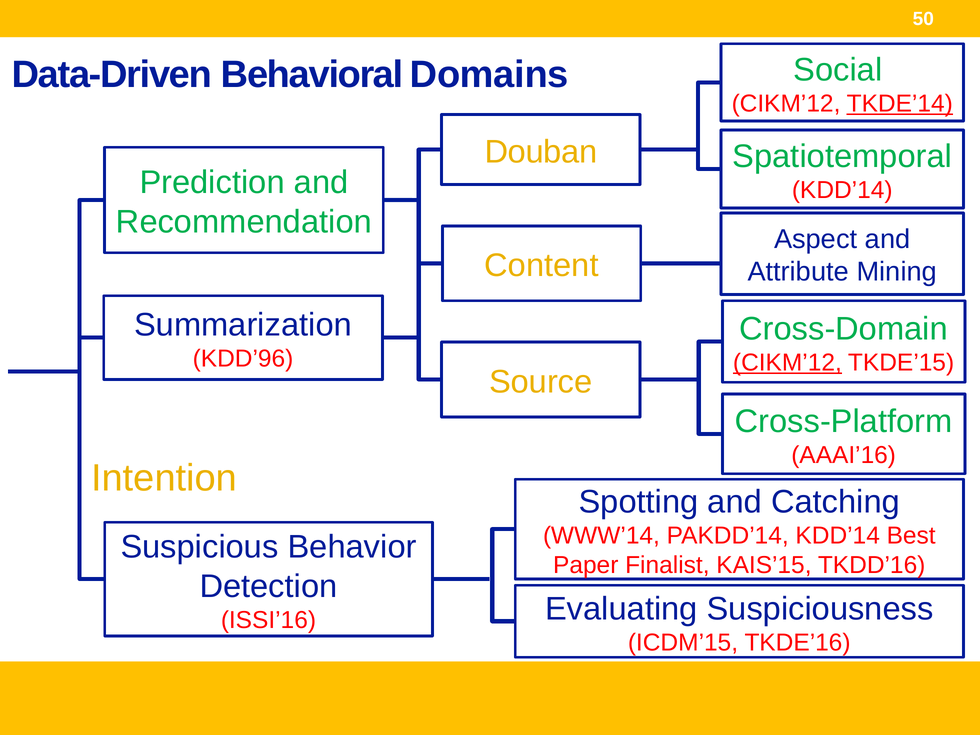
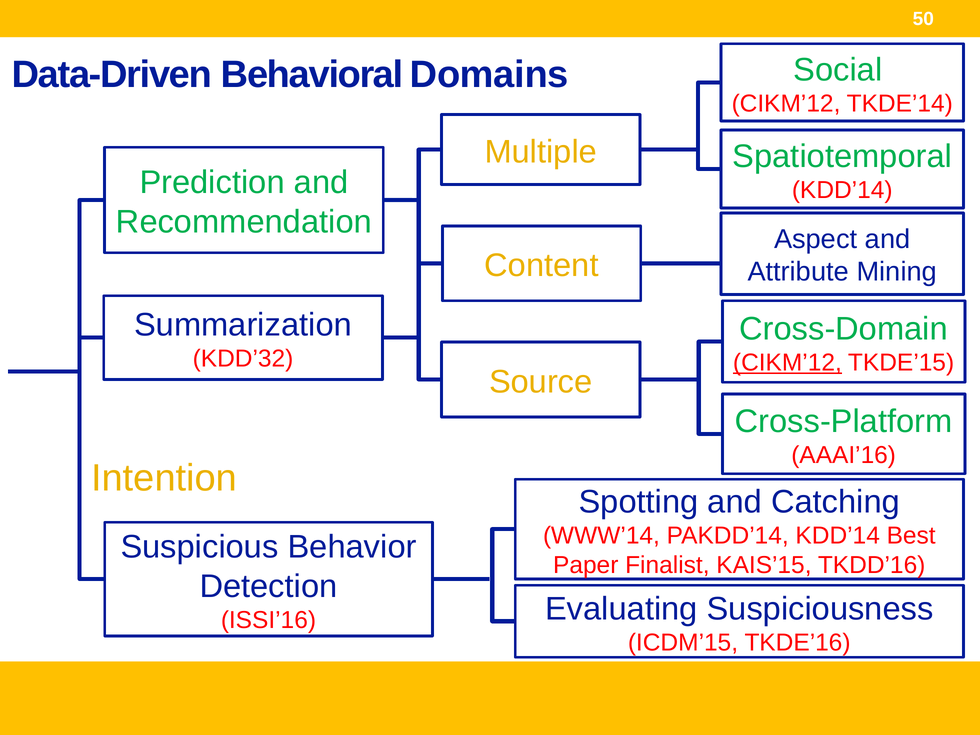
TKDE’14 underline: present -> none (900, 104)
Douban: Douban -> Multiple (541, 152)
KDD’96: KDD’96 -> KDD’32 (243, 359)
